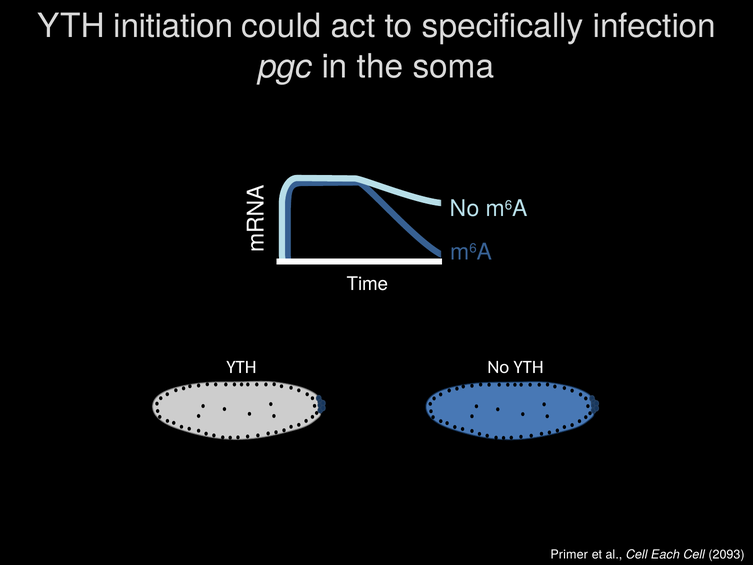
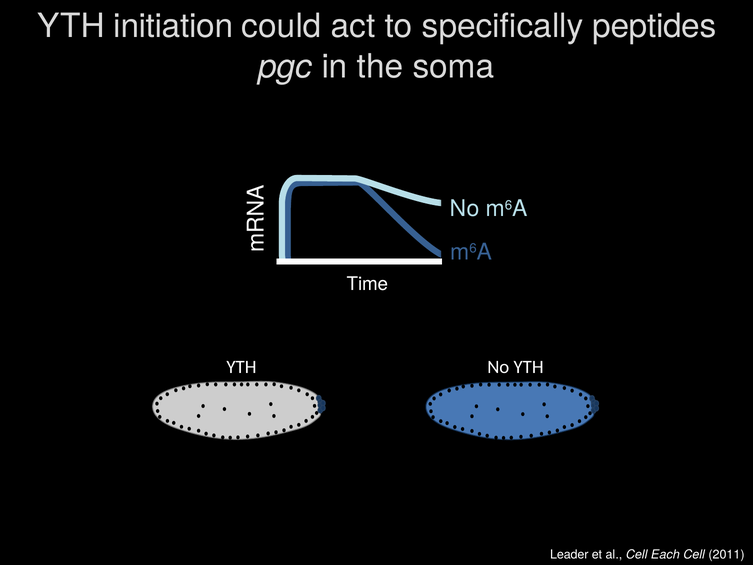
infection: infection -> peptides (654, 26)
Primer: Primer -> Leader (569, 554)
2093: 2093 -> 2011 (726, 554)
